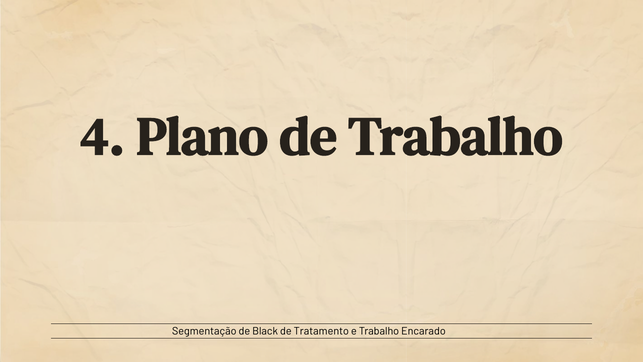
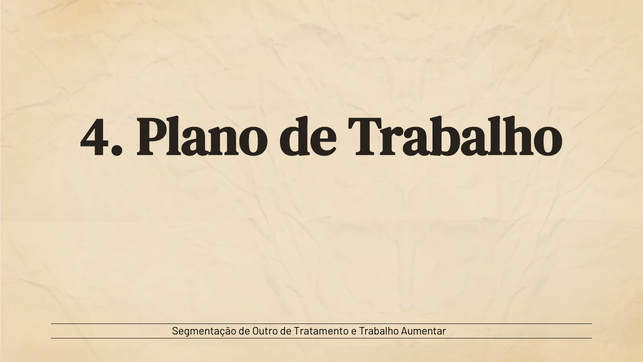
Black: Black -> Outro (265, 331)
Encarado: Encarado -> Aumentar (423, 331)
